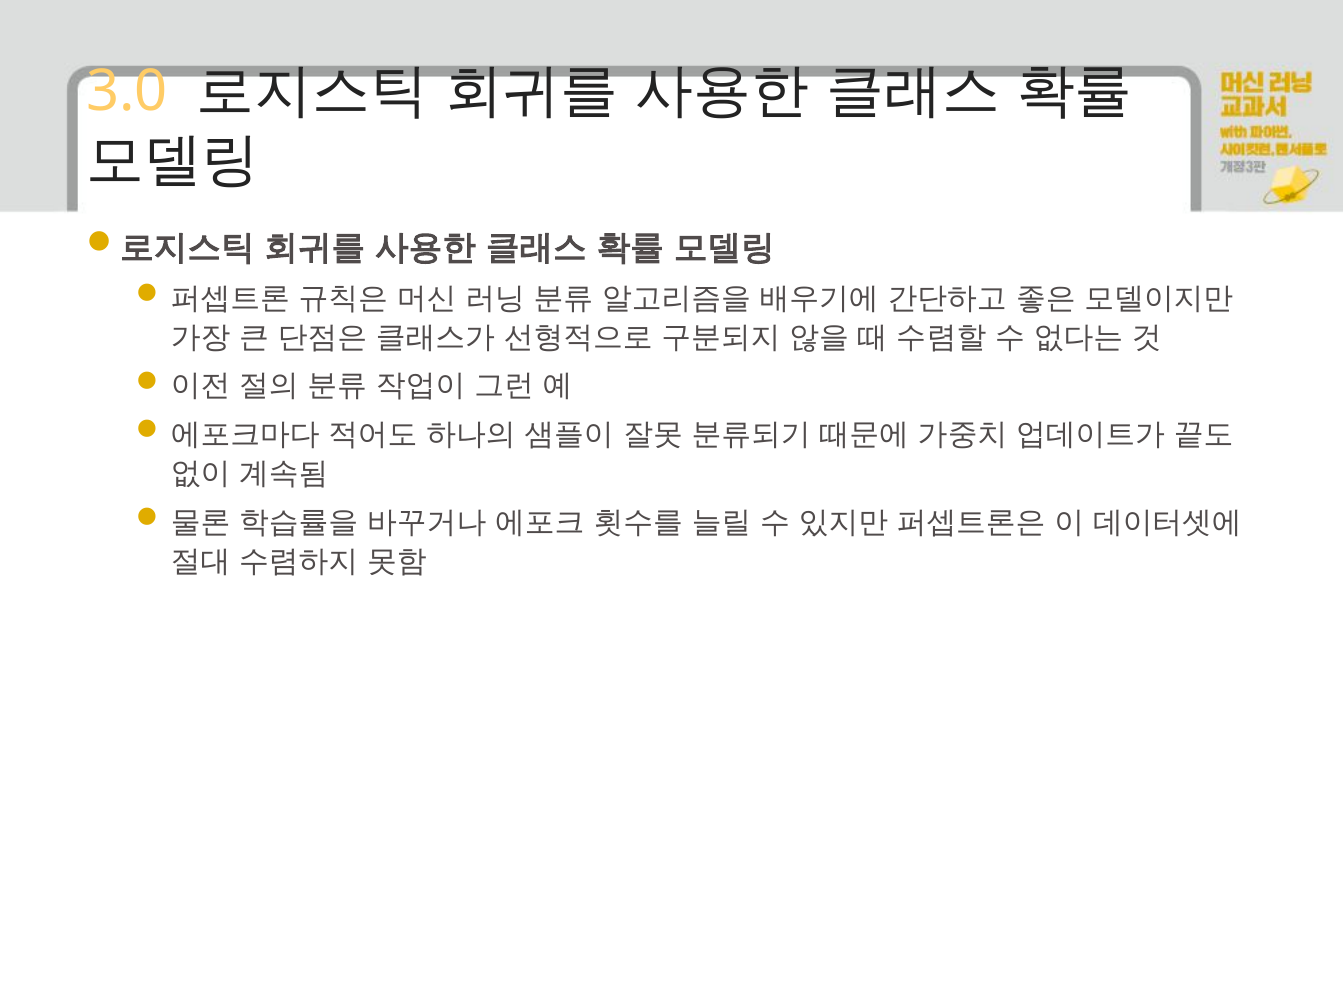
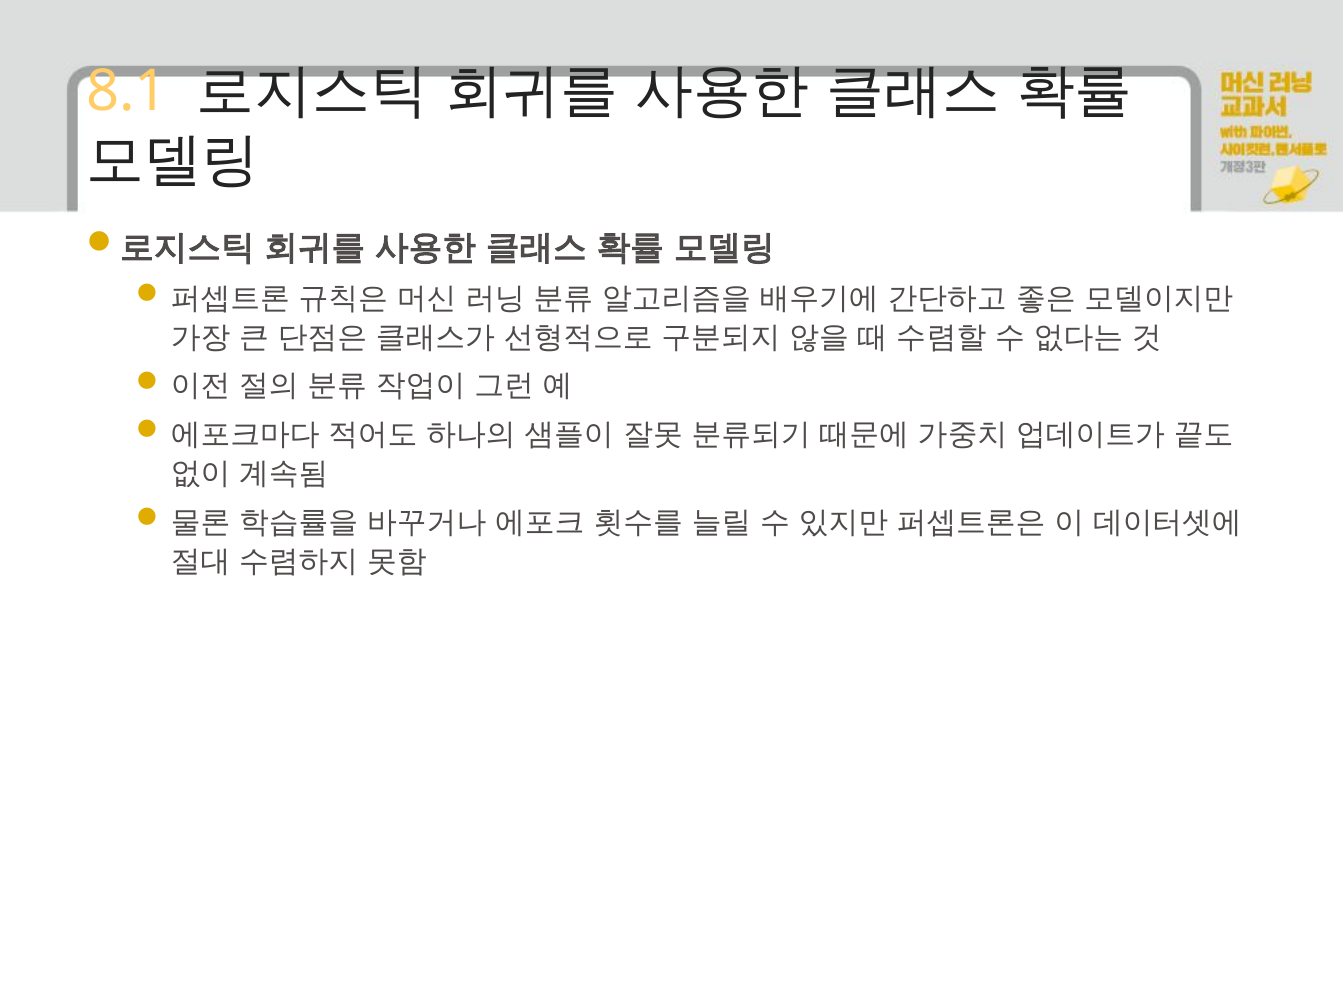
3.0: 3.0 -> 8.1 (127, 91)
